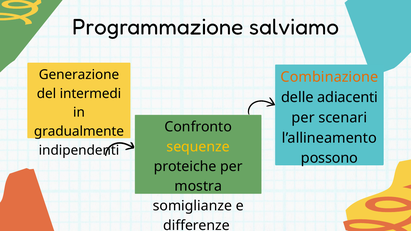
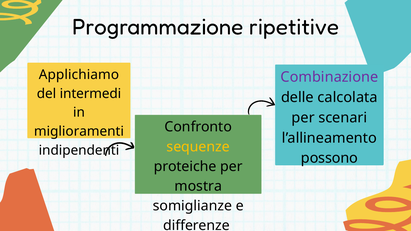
salviamo: salviamo -> ripetitive (294, 27)
Generazione: Generazione -> Applichiamo (79, 75)
Combinazione colour: orange -> purple (329, 77)
adiacenti: adiacenti -> calcolata (348, 98)
gradualmente: gradualmente -> miglioramenti (79, 132)
